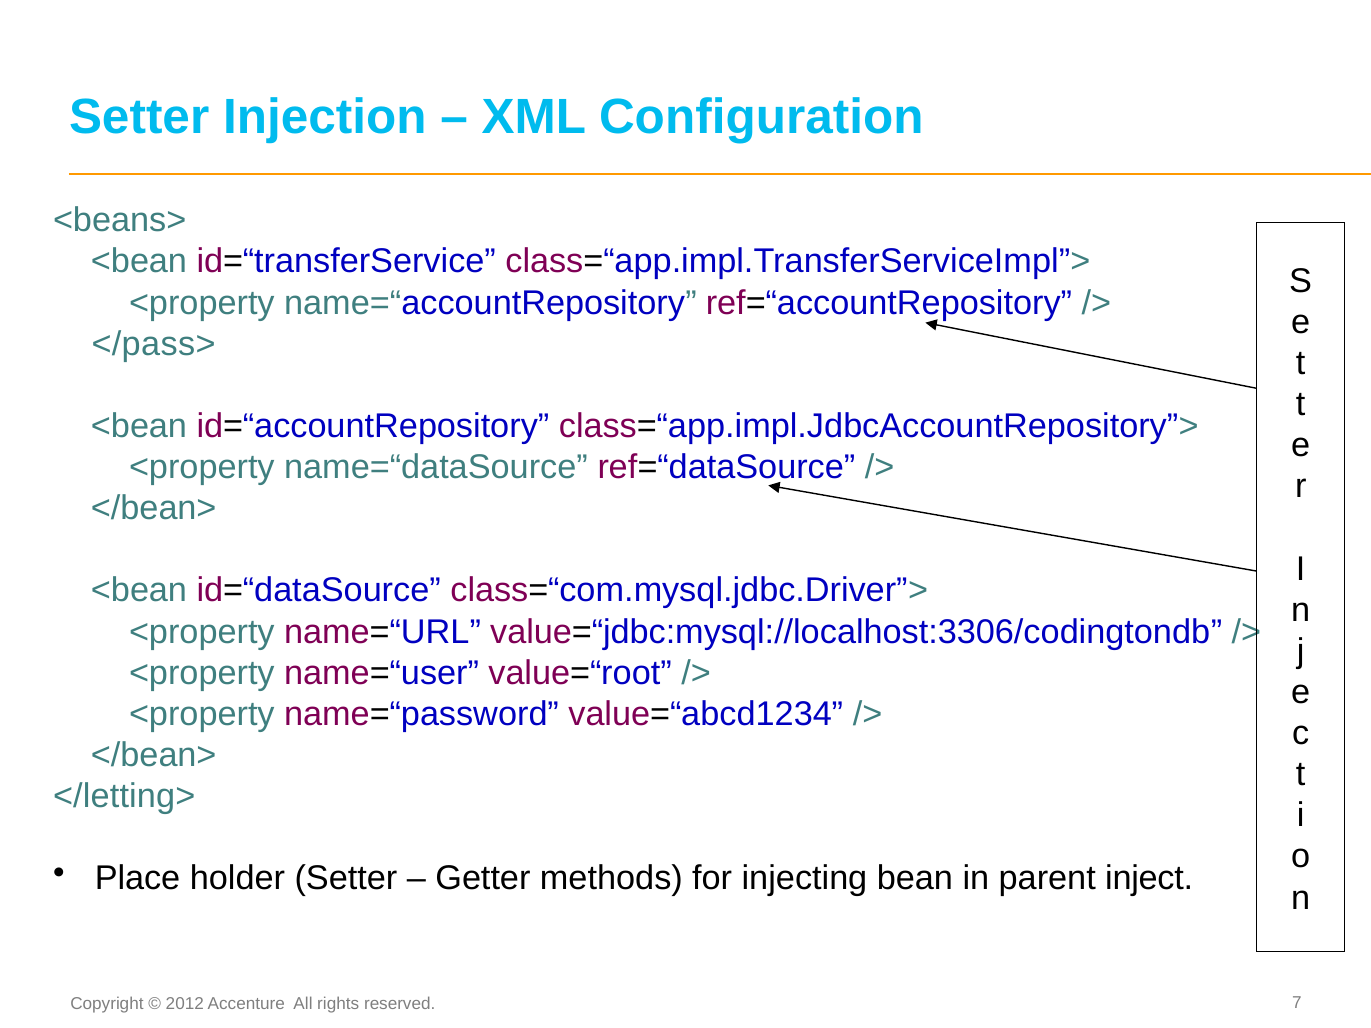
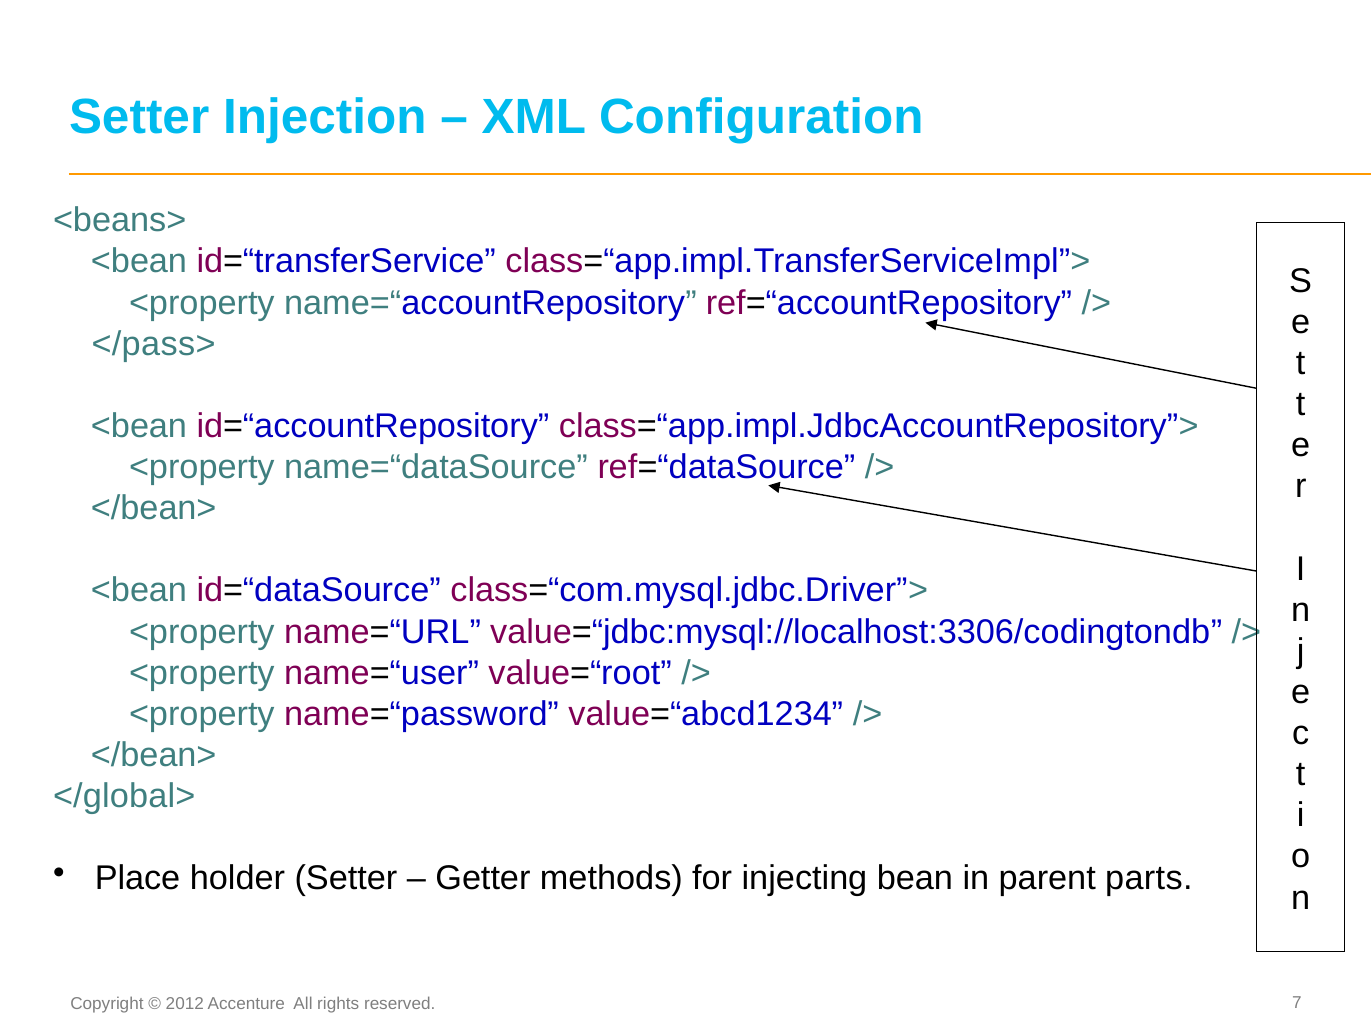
</letting>: </letting> -> </global> (124, 796)
inject: inject -> parts (1149, 879)
